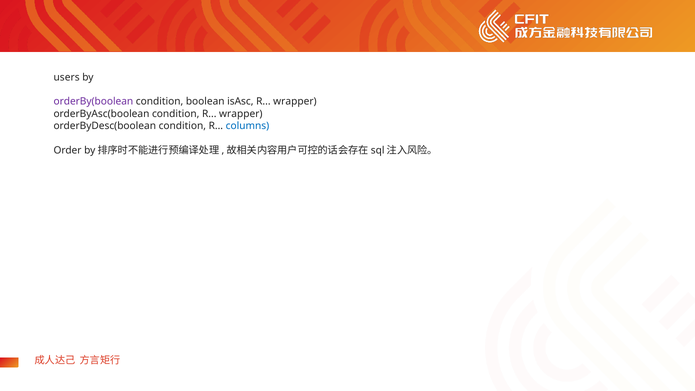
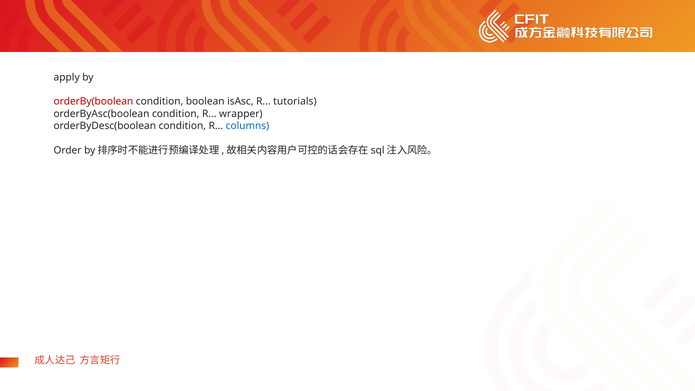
users: users -> apply (67, 77)
orderBy(boolean colour: purple -> red (93, 102)
isAsc R wrapper: wrapper -> tutorials (295, 102)
